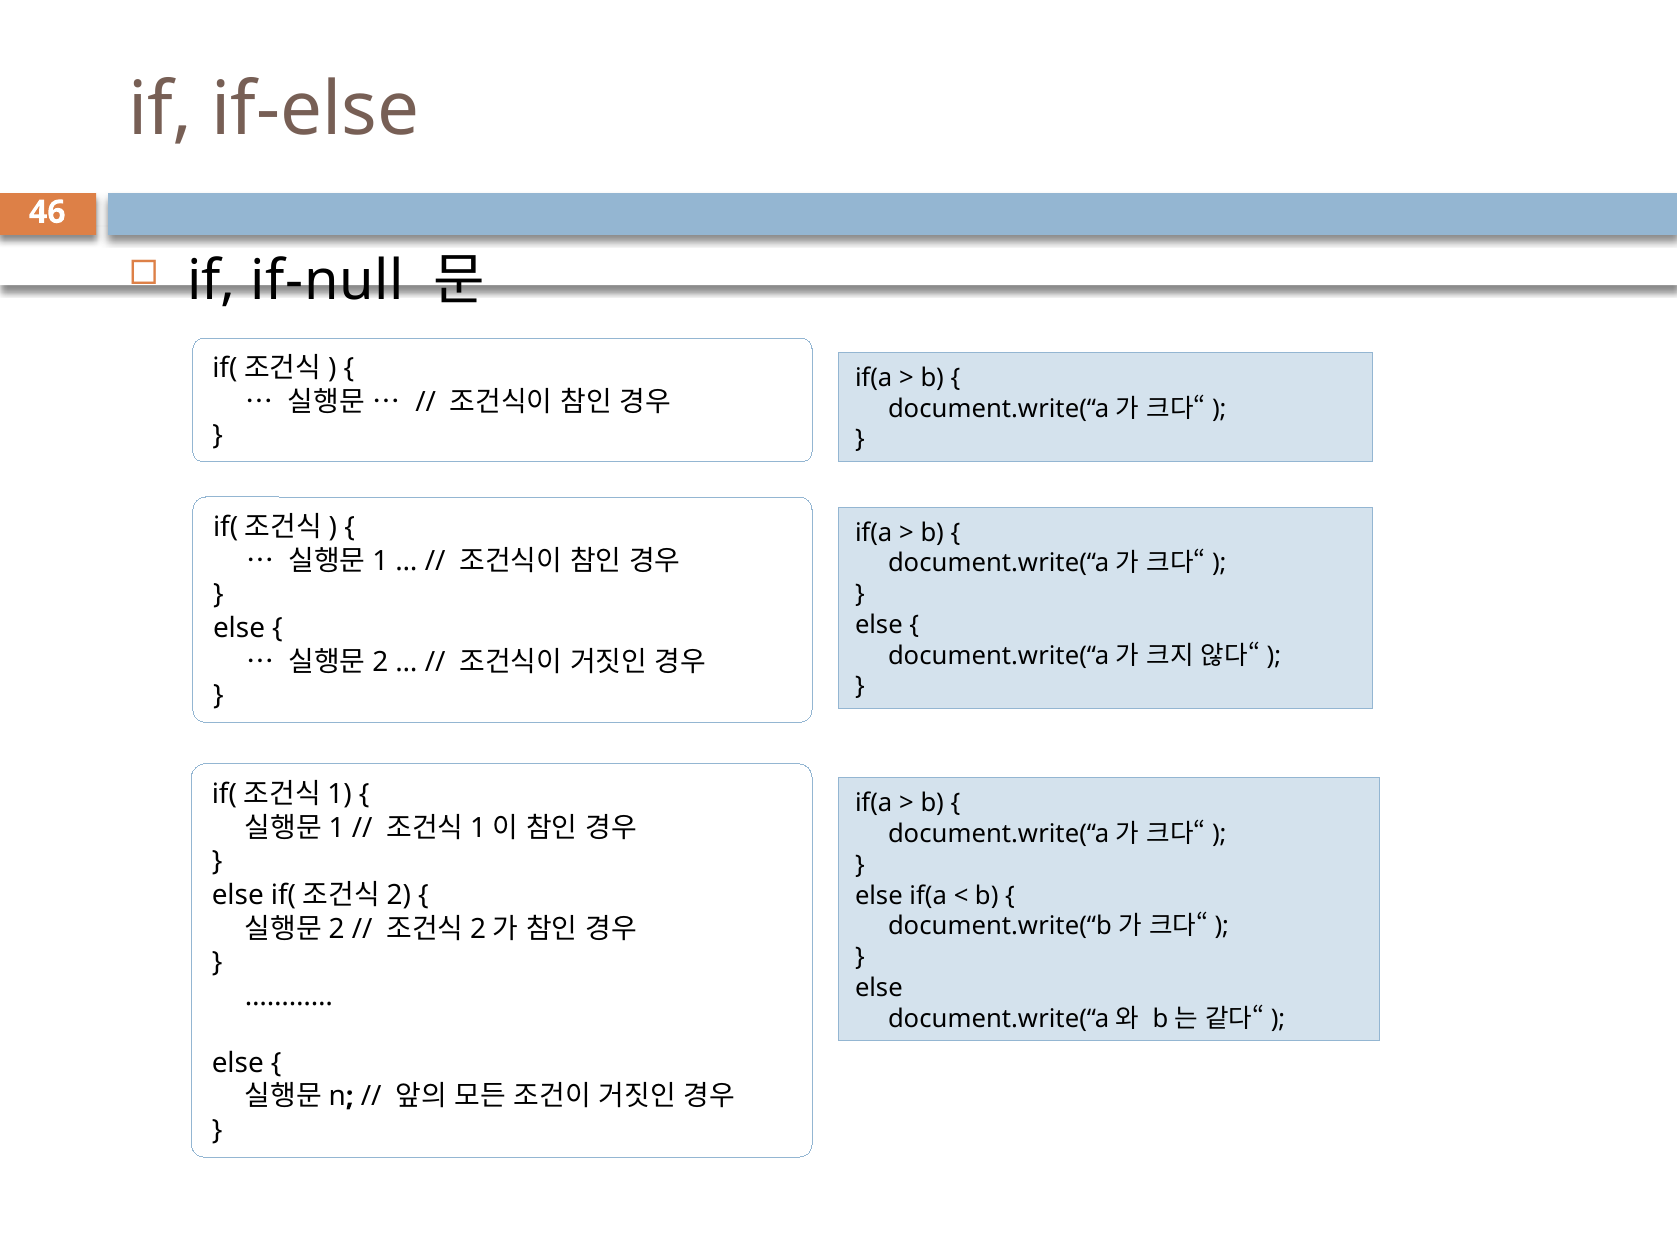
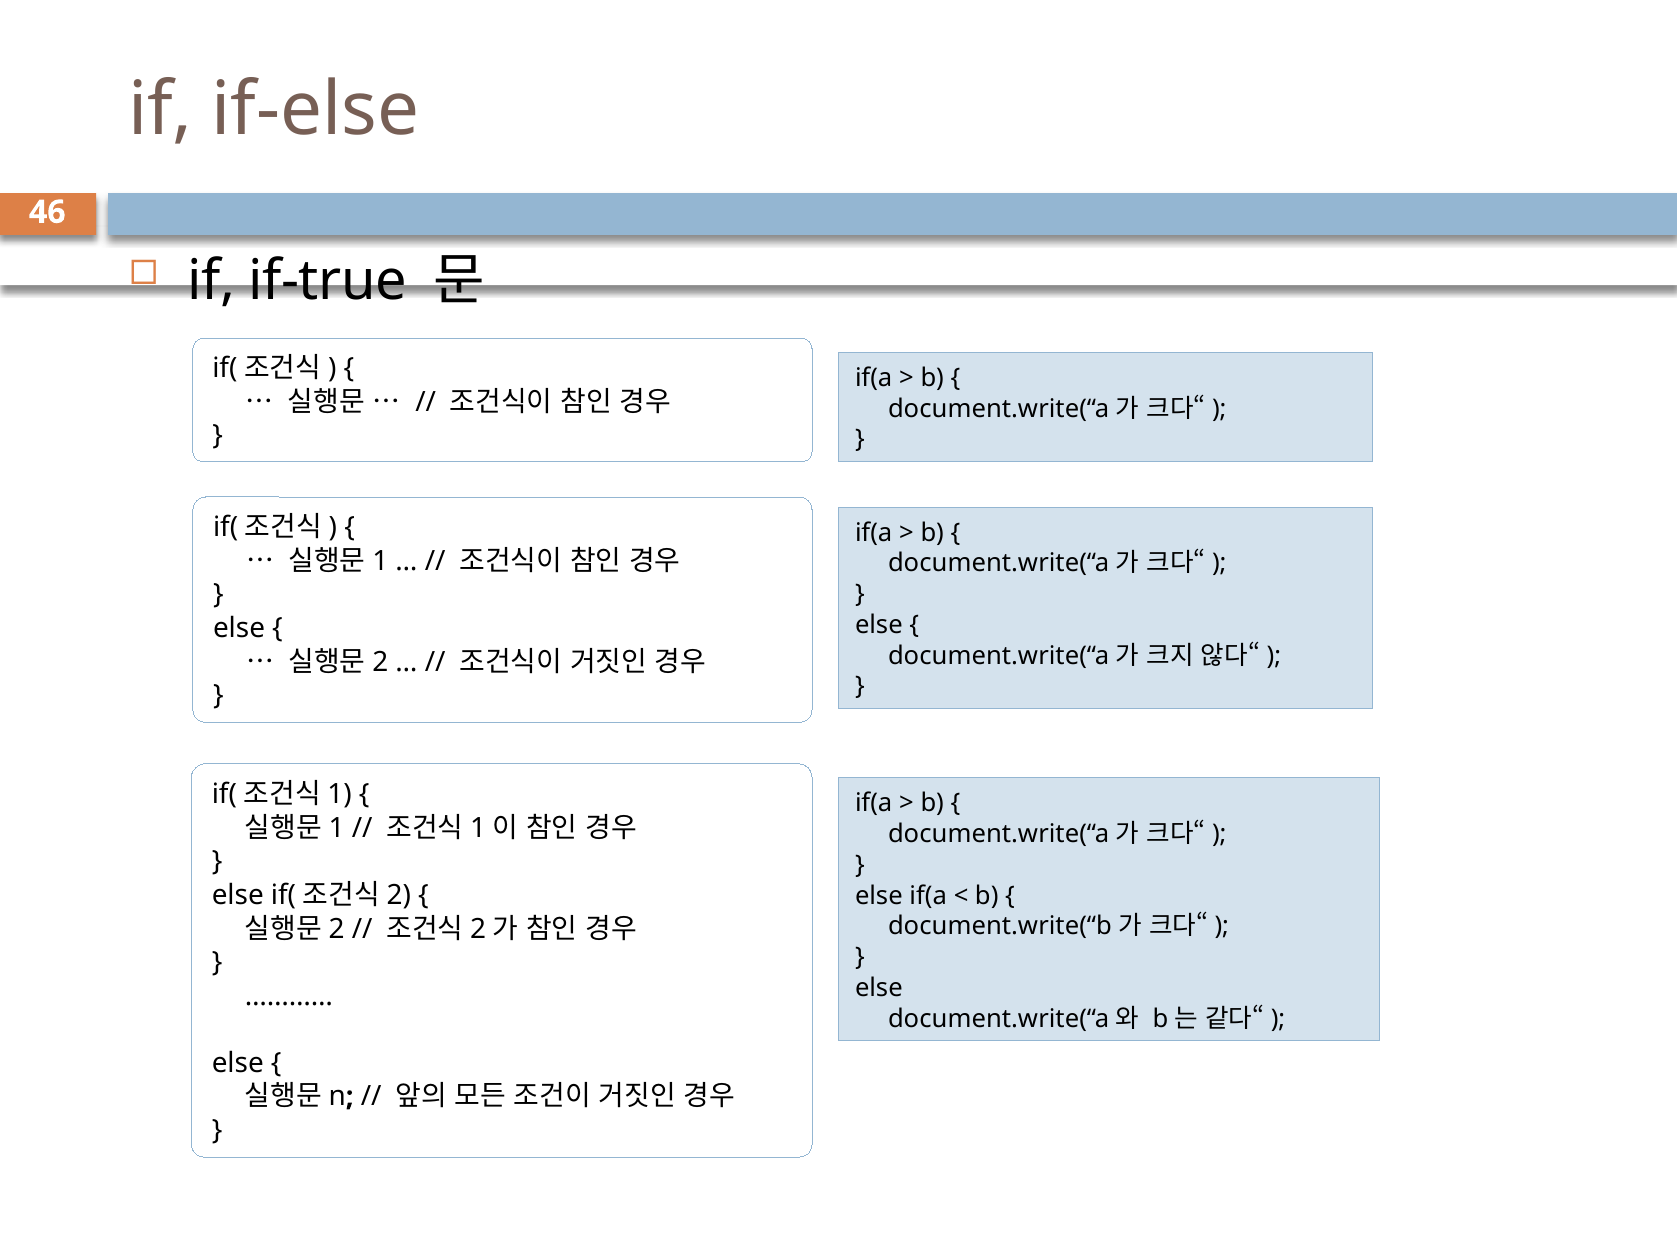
if-null: if-null -> if-true (328, 281)
